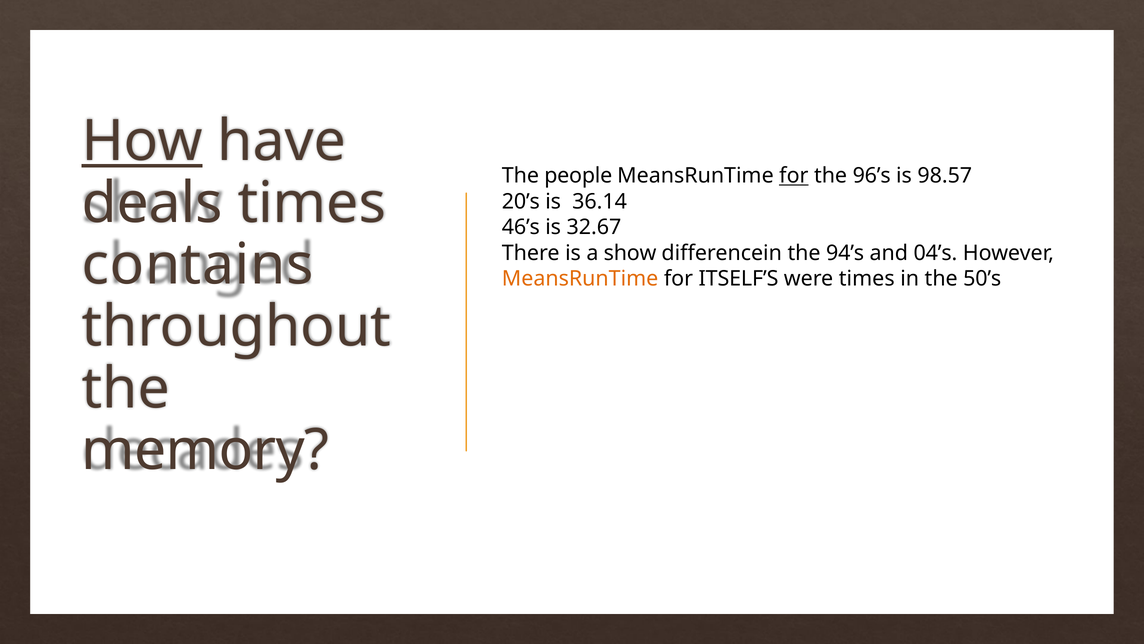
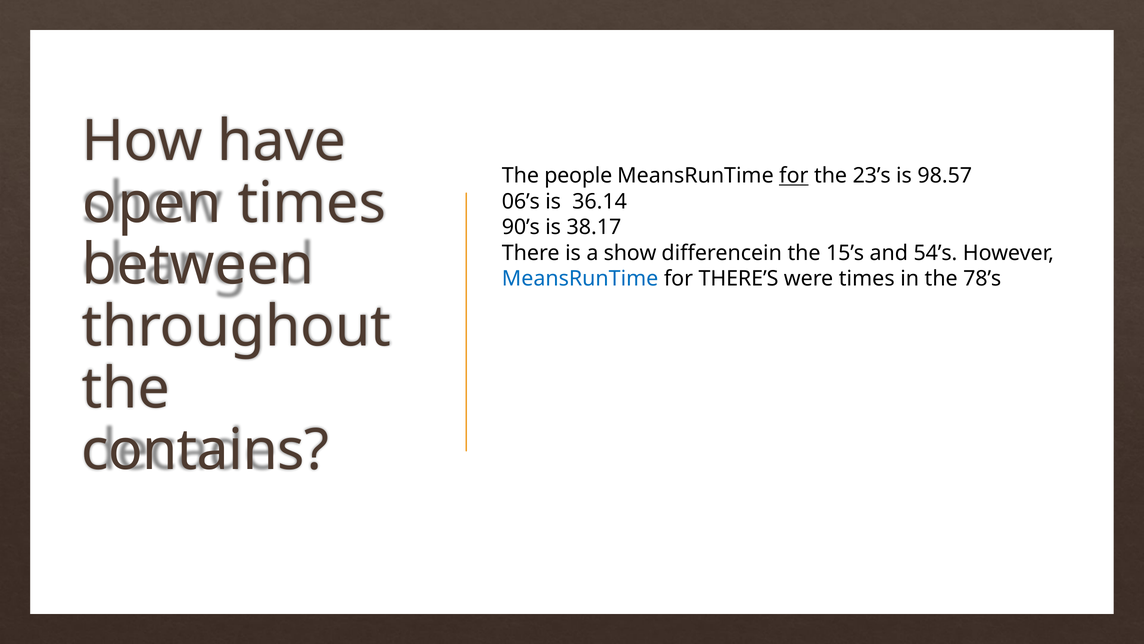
How underline: present -> none (142, 141)
96’s: 96’s -> 23’s (872, 176)
deals: deals -> open (152, 203)
20’s: 20’s -> 06’s (521, 201)
46’s: 46’s -> 90’s (521, 227)
32.67: 32.67 -> 38.17 (594, 227)
94’s: 94’s -> 15’s (845, 253)
04’s: 04’s -> 54’s (935, 253)
contains: contains -> between (198, 265)
MeansRunTime colour: orange -> blue (580, 279)
ITSELF’S: ITSELF’S -> THERE’S (739, 279)
50’s: 50’s -> 78’s (982, 279)
memory: memory -> contains (205, 450)
